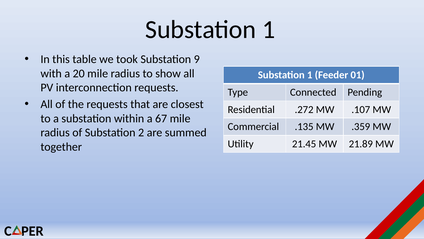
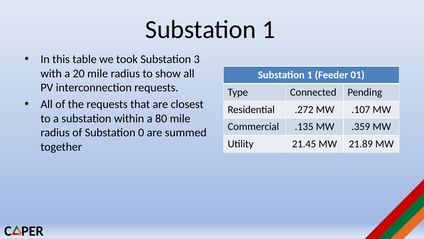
9: 9 -> 3 (197, 59)
67: 67 -> 80 (161, 118)
2: 2 -> 0 (141, 132)
